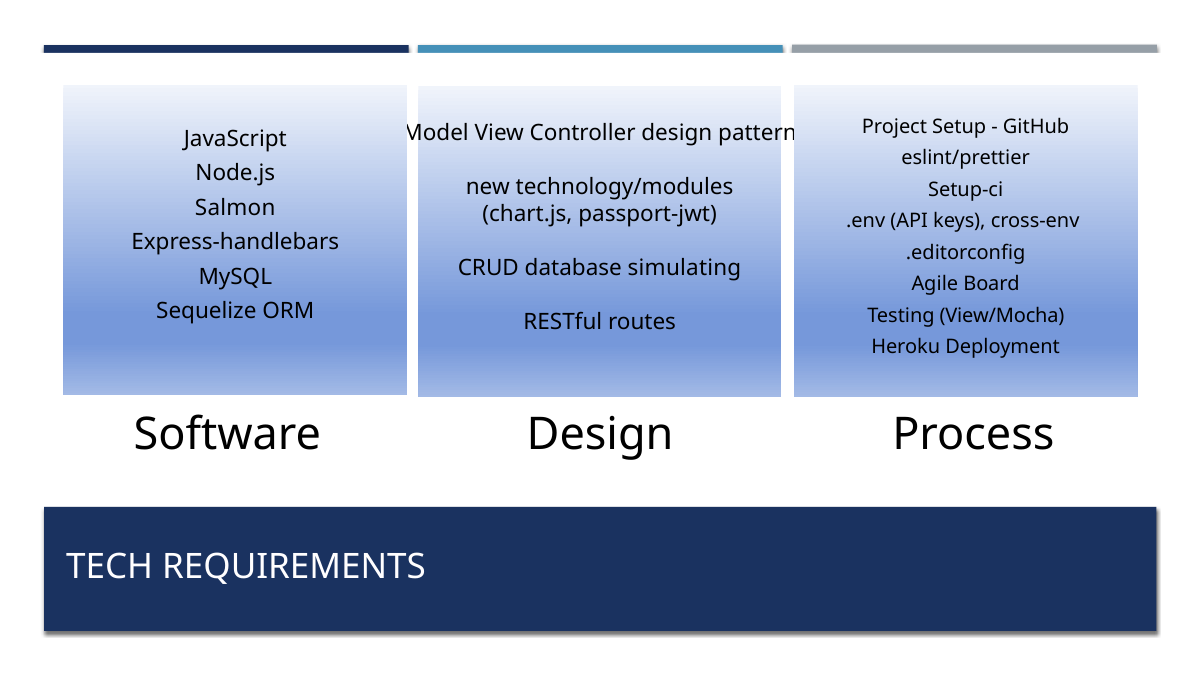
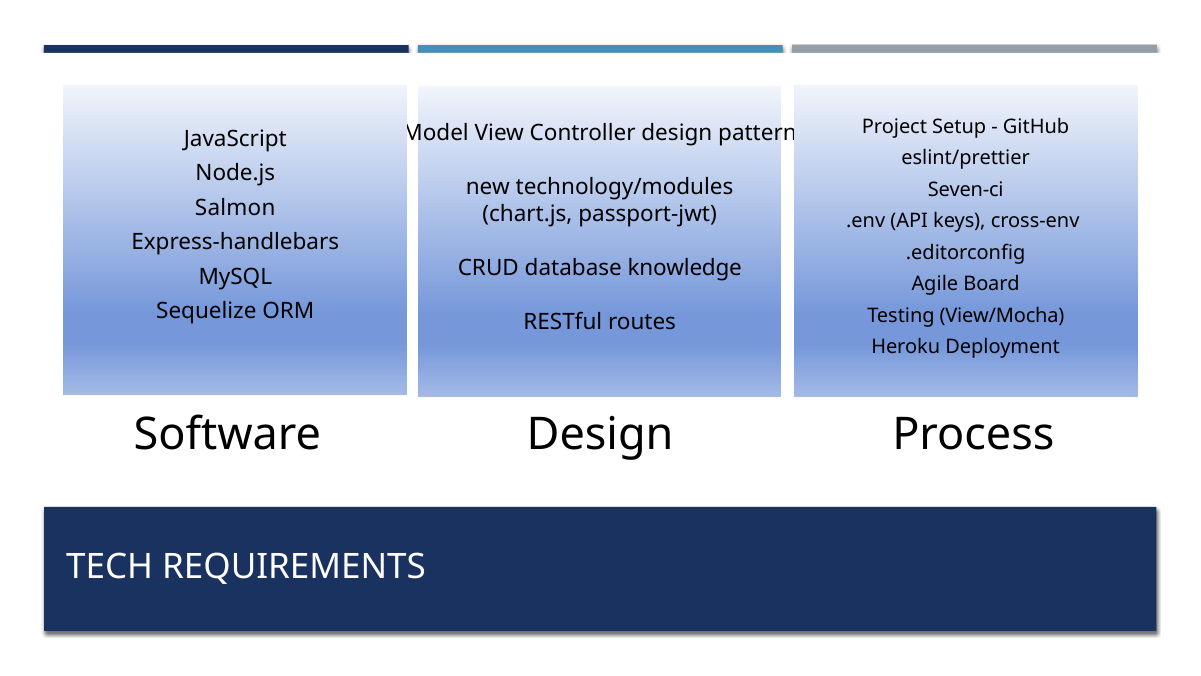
Setup-ci: Setup-ci -> Seven-ci (966, 189)
simulating: simulating -> knowledge (685, 268)
